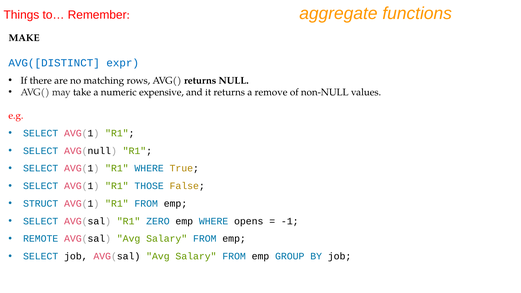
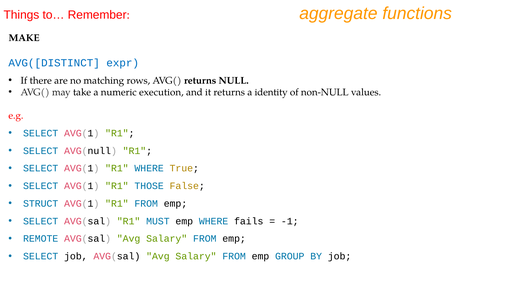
expensive: expensive -> execution (161, 92)
remove: remove -> identity (271, 92)
ZERO: ZERO -> MUST (158, 221)
opens: opens -> fails (249, 221)
